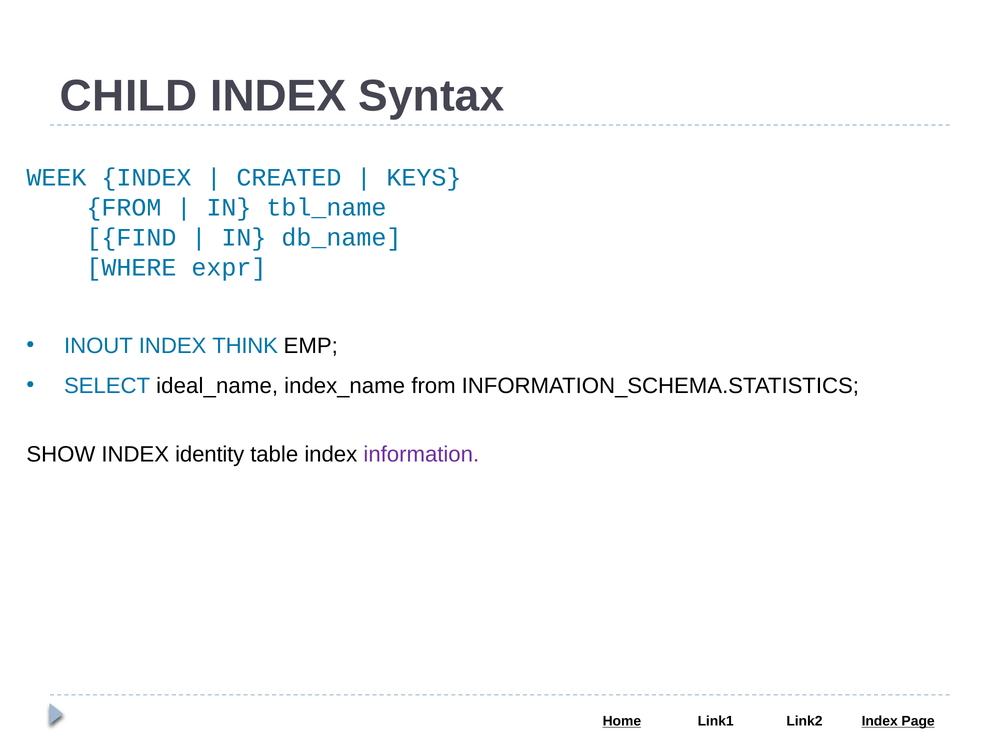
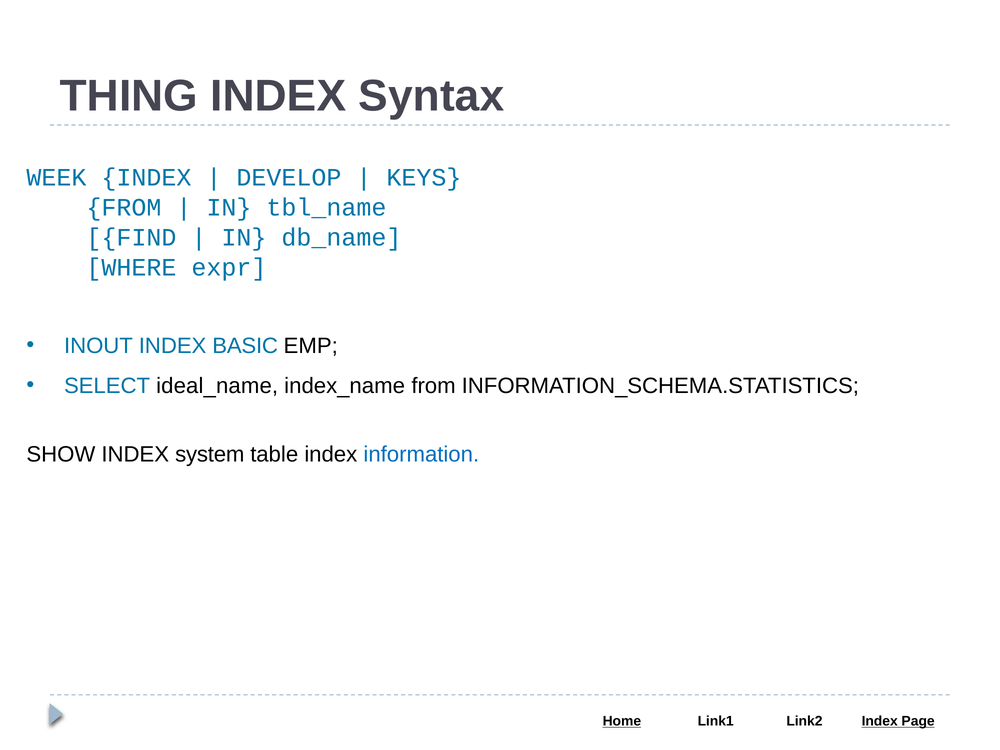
CHILD: CHILD -> THING (129, 96)
CREATED: CREATED -> DEVELOP (289, 178)
THINK: THINK -> BASIC (245, 346)
identity: identity -> system (210, 454)
information colour: purple -> blue (421, 454)
